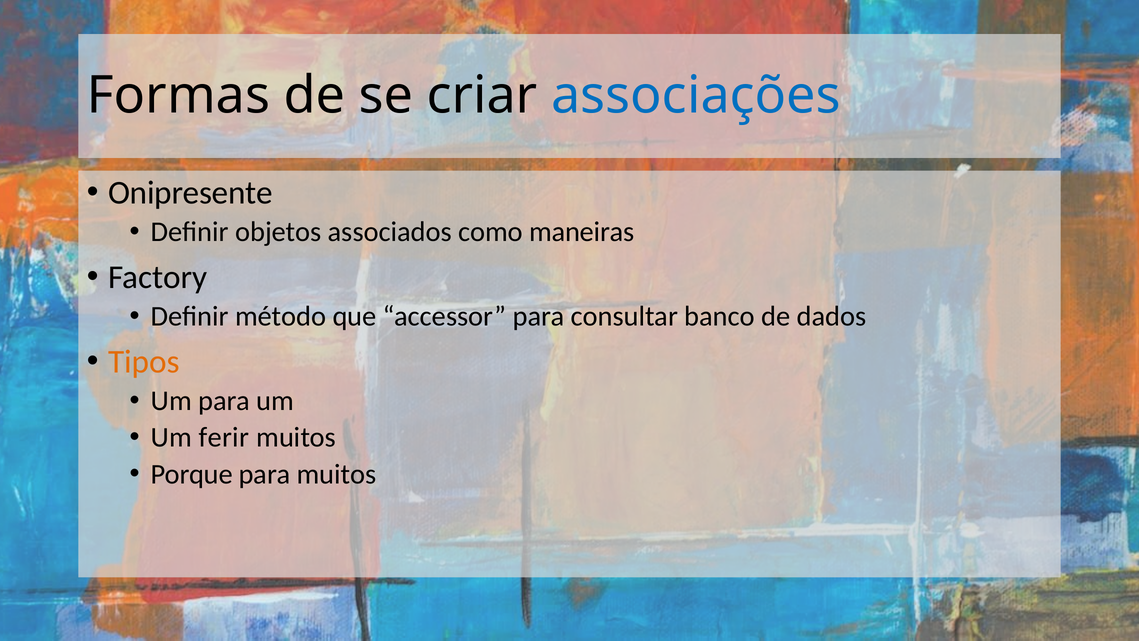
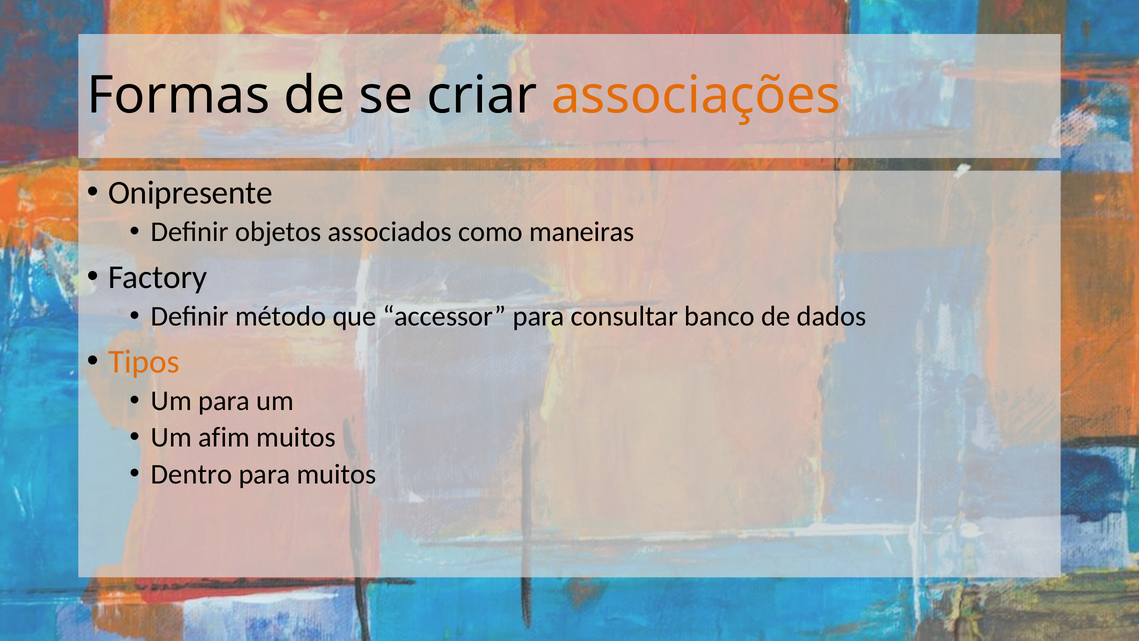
associações colour: blue -> orange (696, 96)
ferir: ferir -> afim (224, 437)
Porque: Porque -> Dentro (191, 474)
